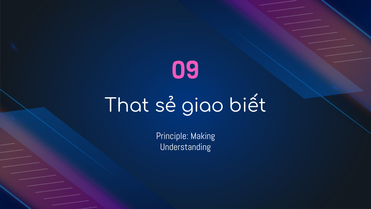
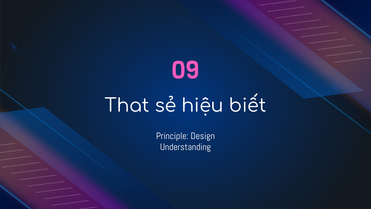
giao: giao -> hiệu (203, 106)
Making: Making -> Design (203, 136)
